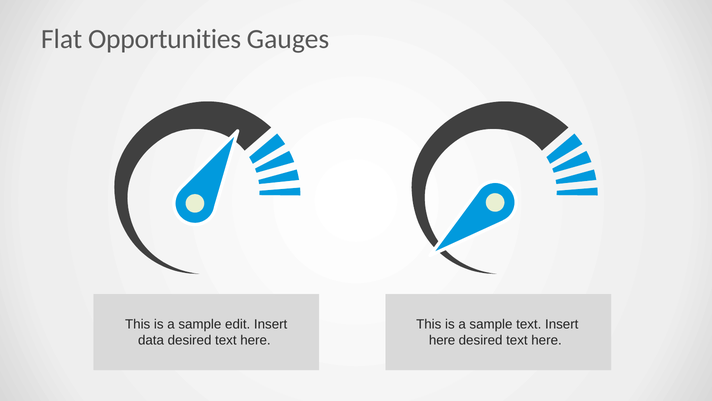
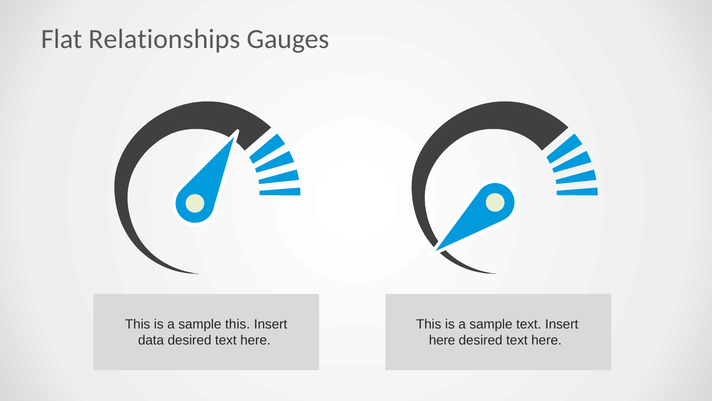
Opportunities: Opportunities -> Relationships (164, 39)
sample edit: edit -> this (238, 324)
